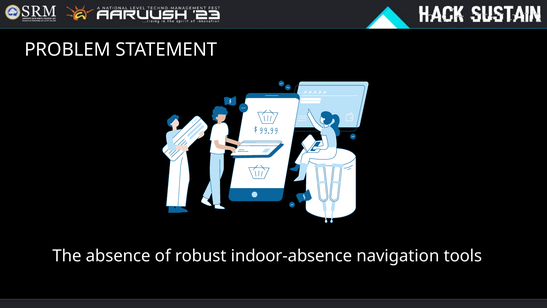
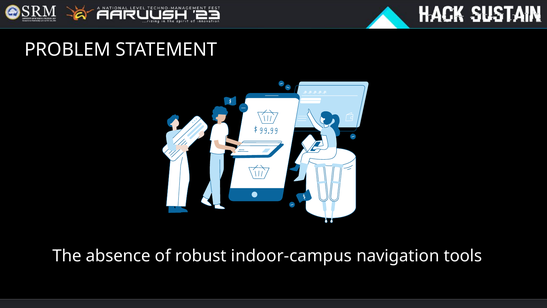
indoor-absence: indoor-absence -> indoor-campus (291, 256)
